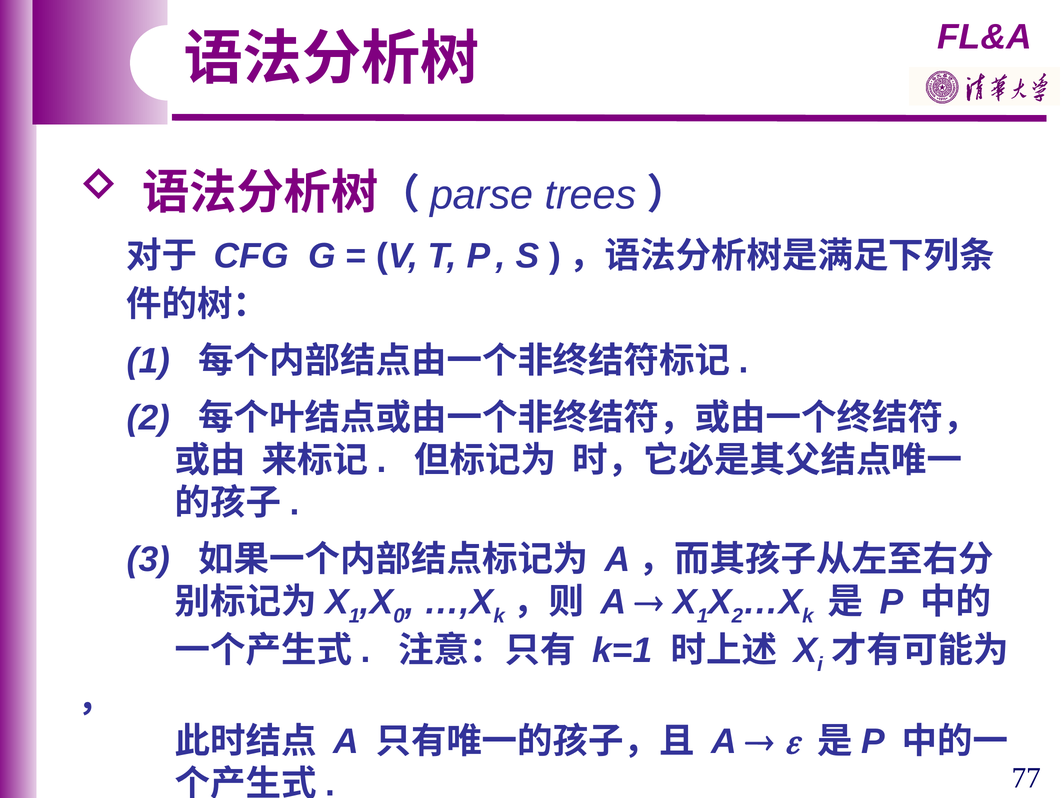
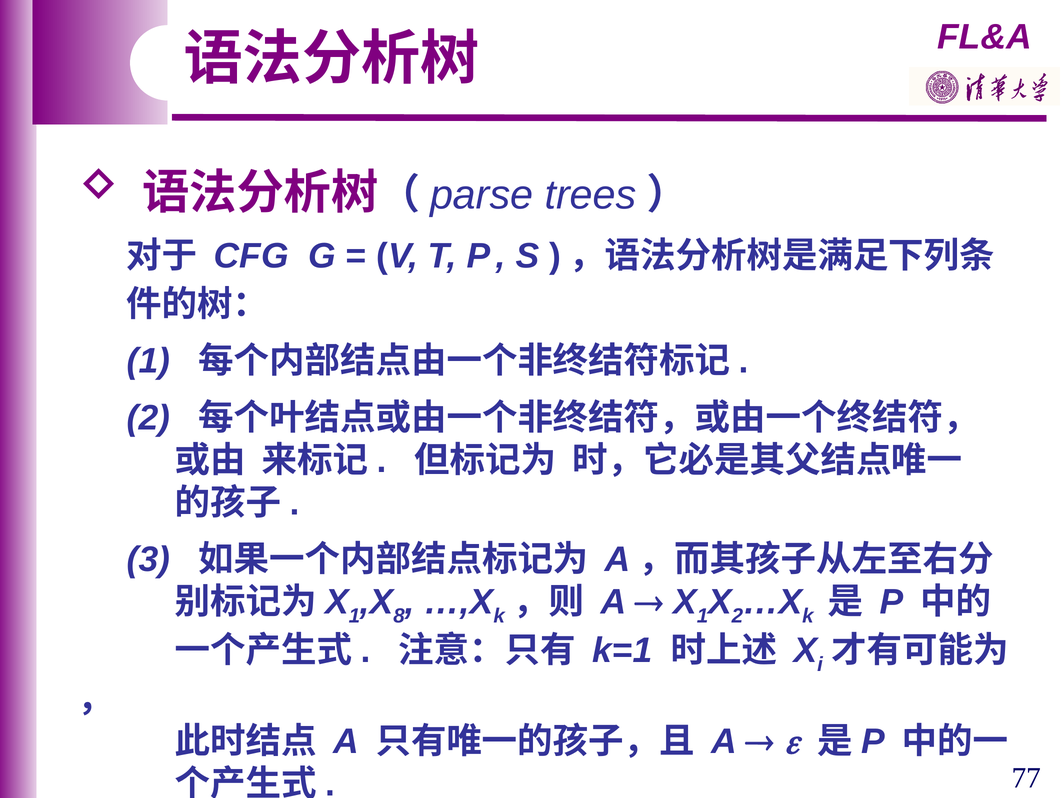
0: 0 -> 8 (399, 616)
